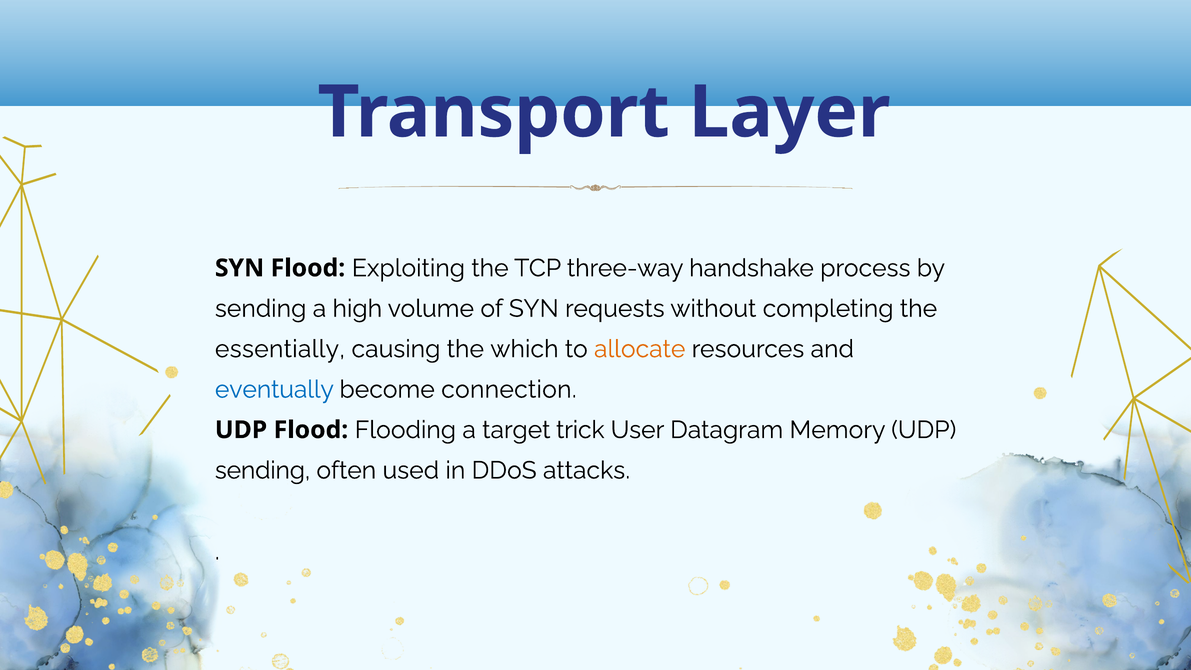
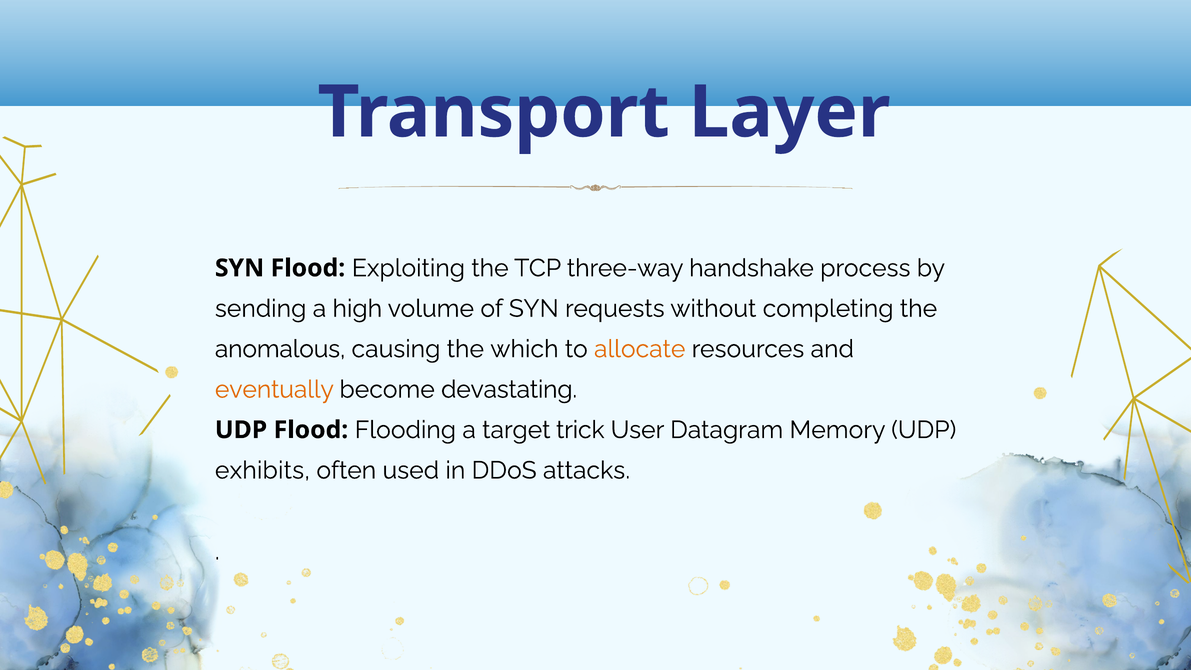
essentially: essentially -> anomalous (280, 349)
eventually colour: blue -> orange (274, 389)
connection: connection -> devastating (509, 389)
sending: sending -> exhibits (262, 470)
